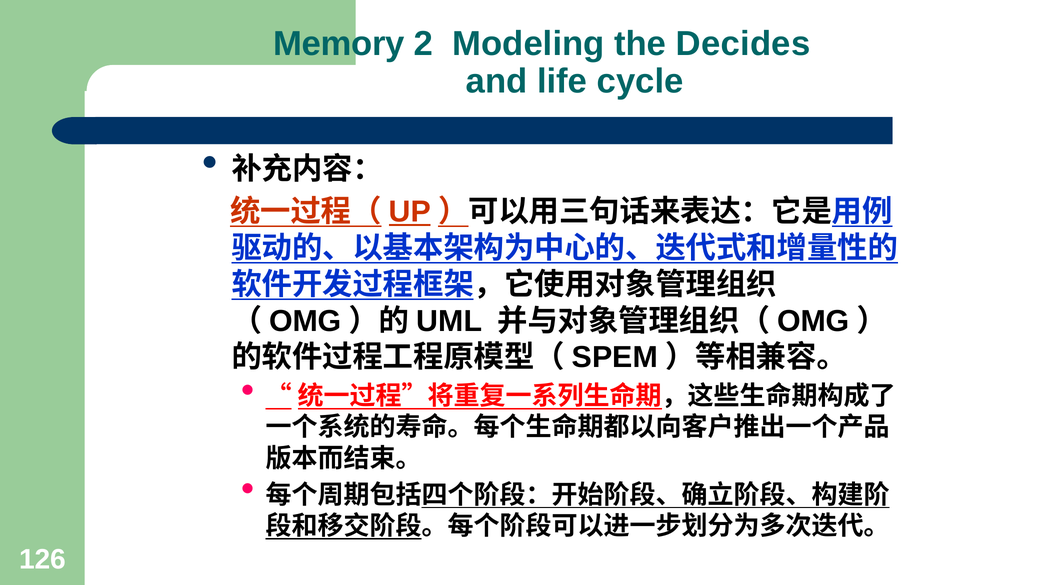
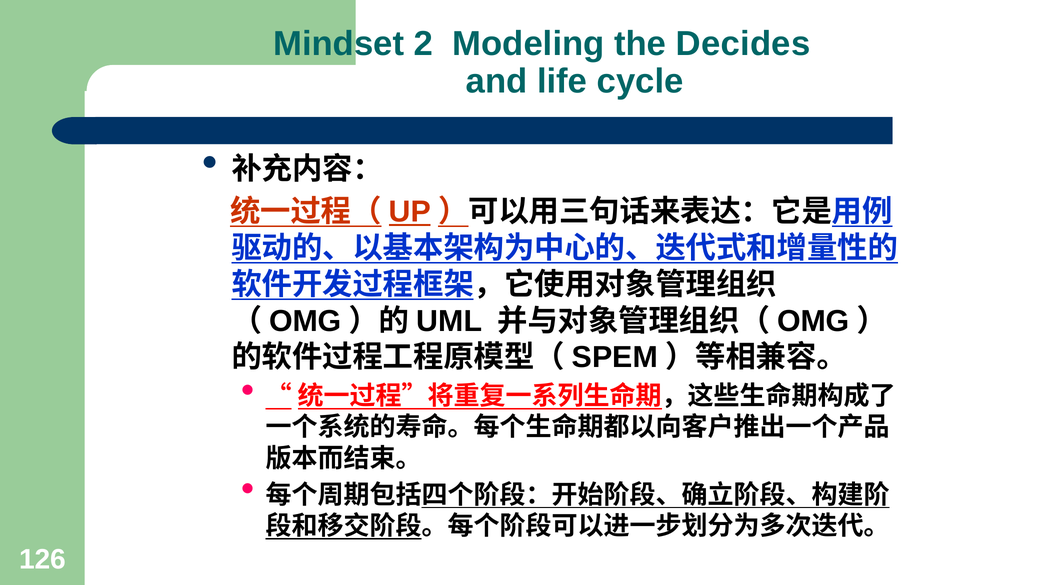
Memory: Memory -> Mindset (339, 44)
